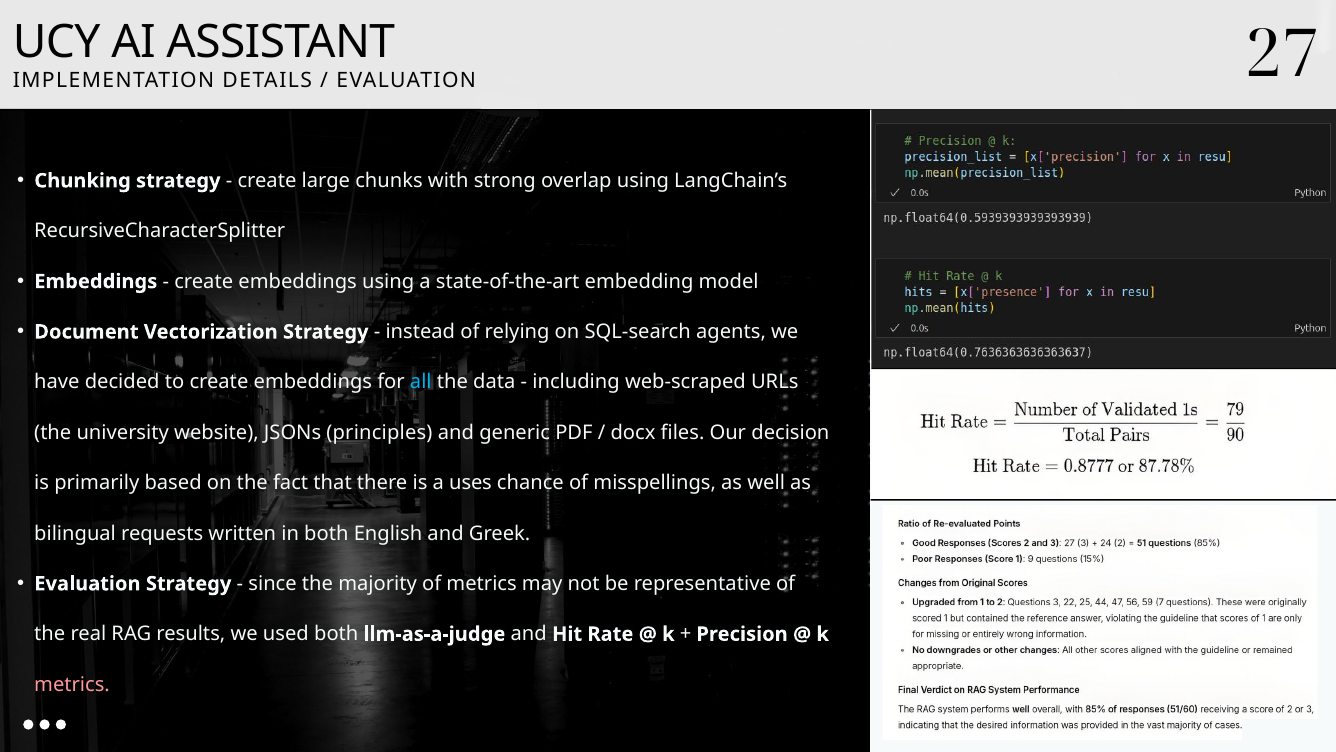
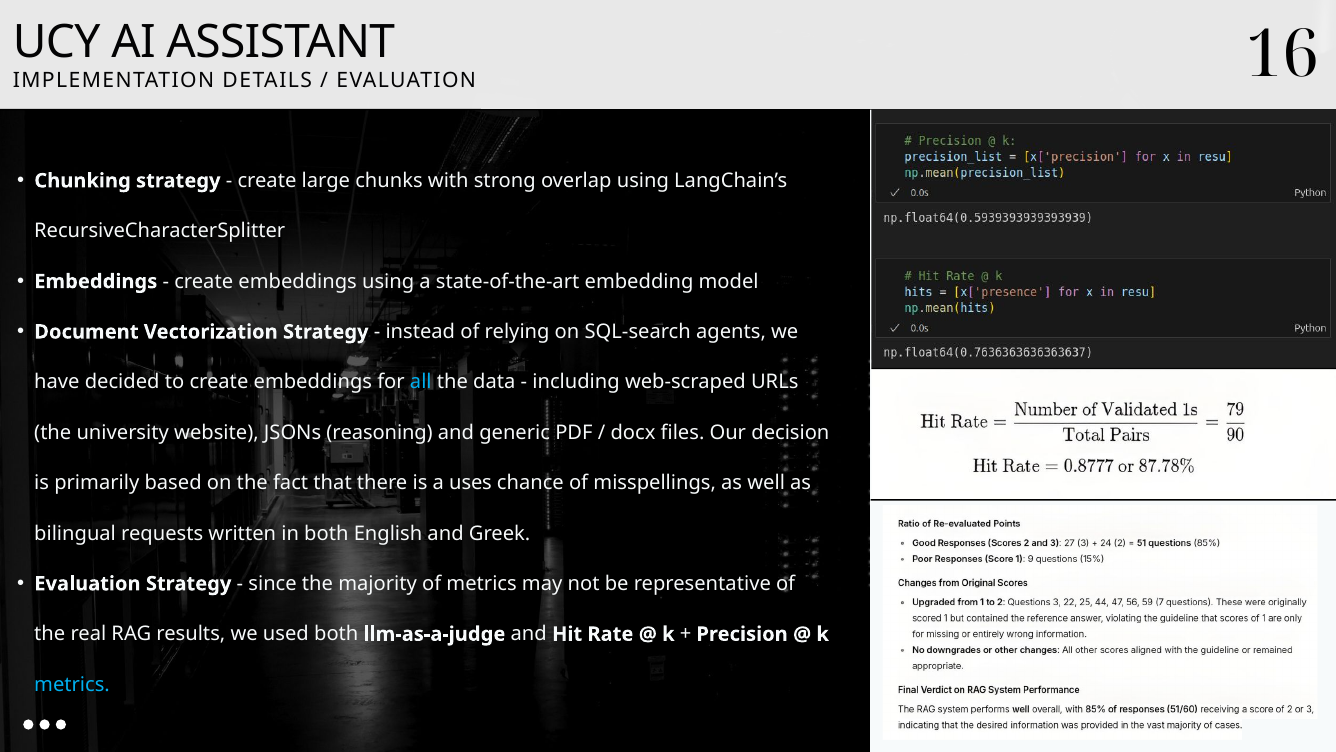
27: 27 -> 16 (1282, 54)
principles: principles -> reasoning (380, 432)
metrics colour: pink -> light blue (72, 684)
